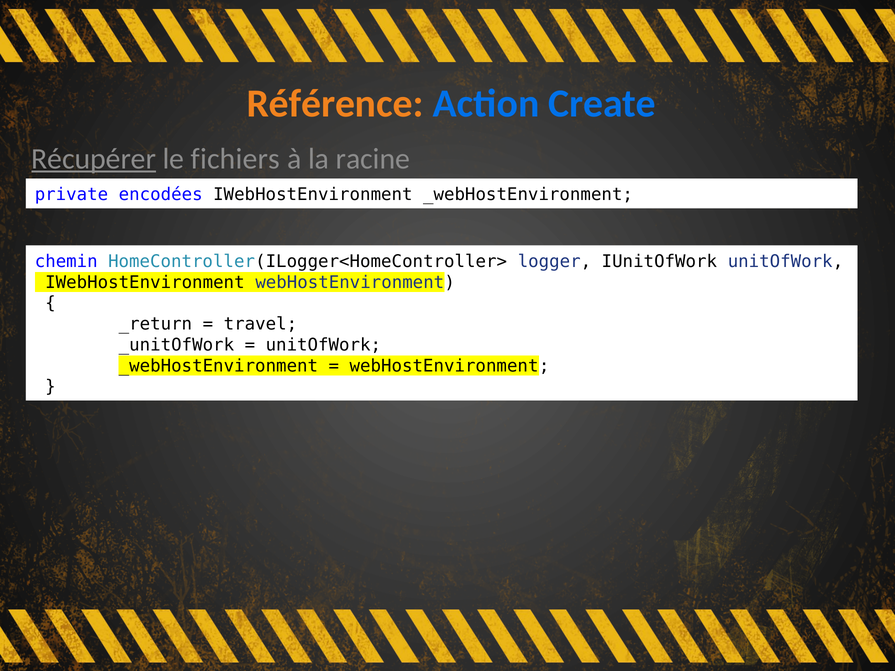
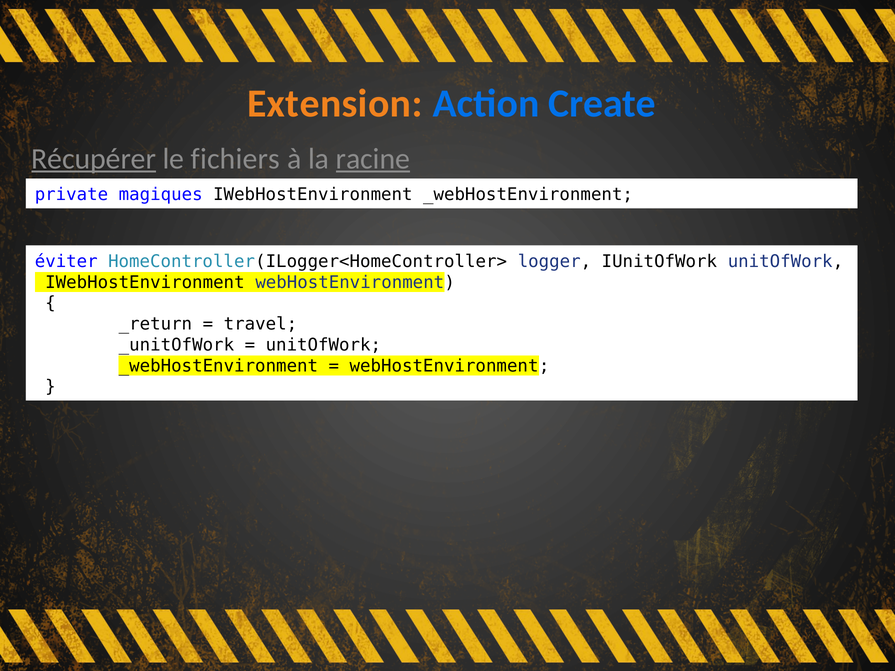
Référence: Référence -> Extension (335, 103)
racine underline: none -> present (373, 159)
encodées: encodées -> magiques (161, 195)
chemin: chemin -> éviter (66, 262)
